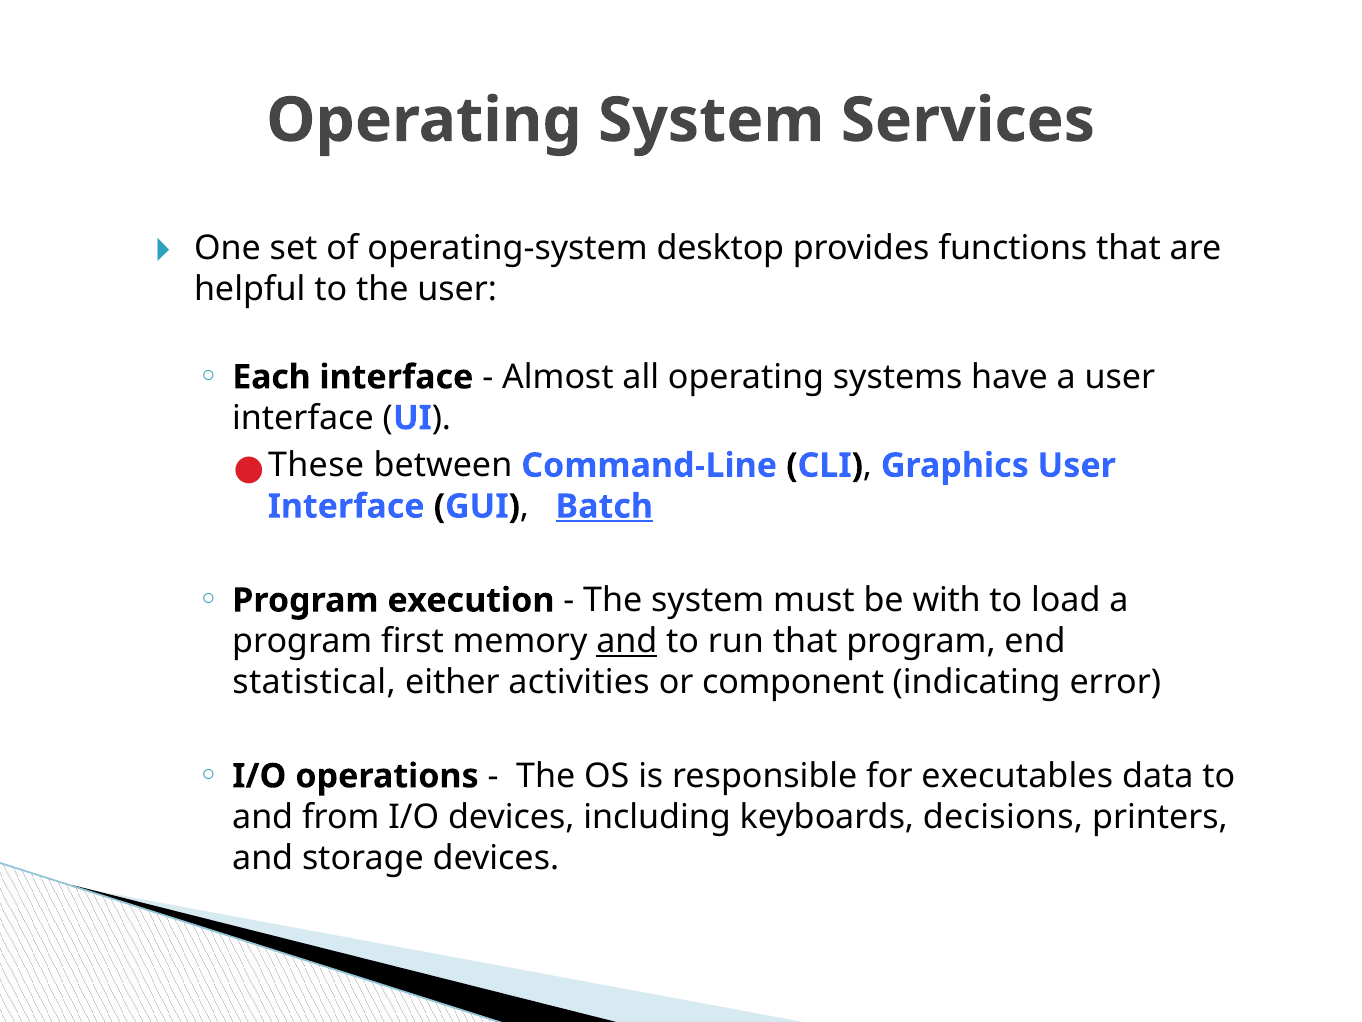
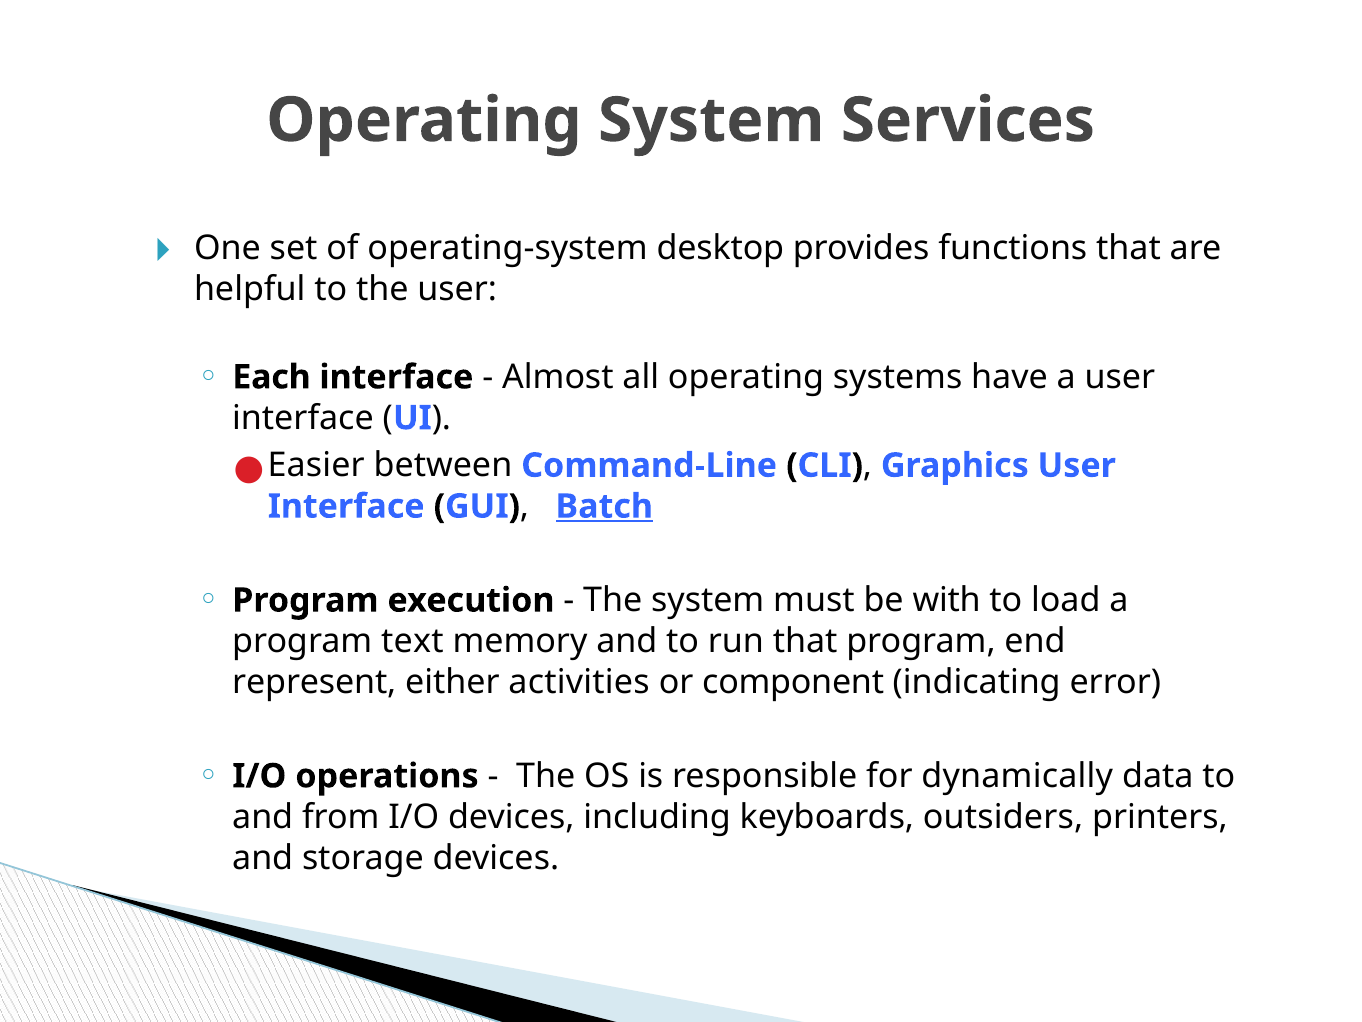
These: These -> Easier (316, 465)
first: first -> text (412, 641)
and underline: present -> none (627, 641)
statistical: statistical -> represent (314, 682)
executables: executables -> dynamically (1017, 776)
decisions: decisions -> outsiders (1003, 817)
